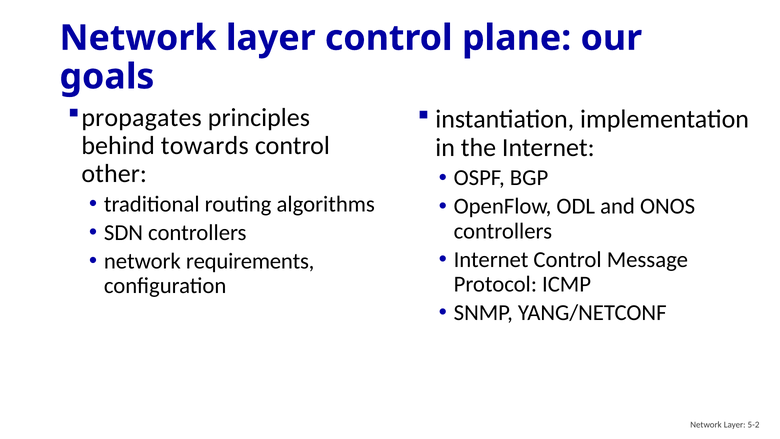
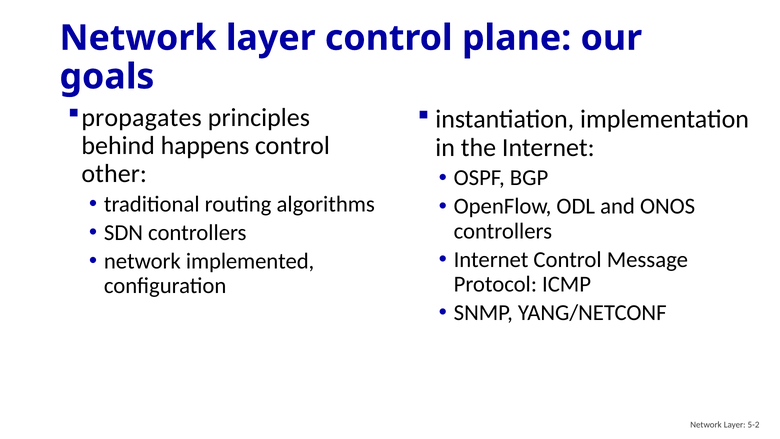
towards: towards -> happens (205, 146)
requirements: requirements -> implemented (250, 261)
